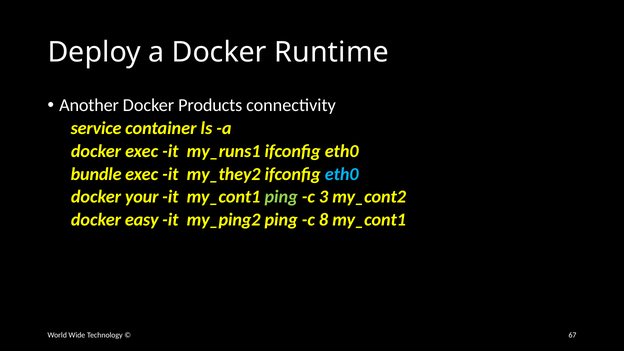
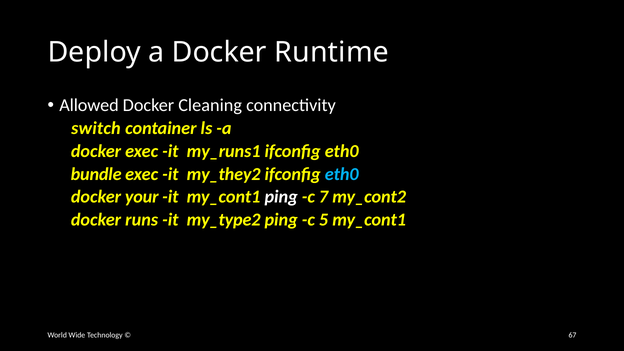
Another: Another -> Allowed (89, 105)
Products: Products -> Cleaning (210, 105)
service: service -> switch (96, 128)
ping colour: light green -> white (281, 197)
3: 3 -> 7 (324, 197)
easy: easy -> runs (142, 220)
my_ping2: my_ping2 -> my_type2 (224, 220)
8: 8 -> 5 (324, 220)
